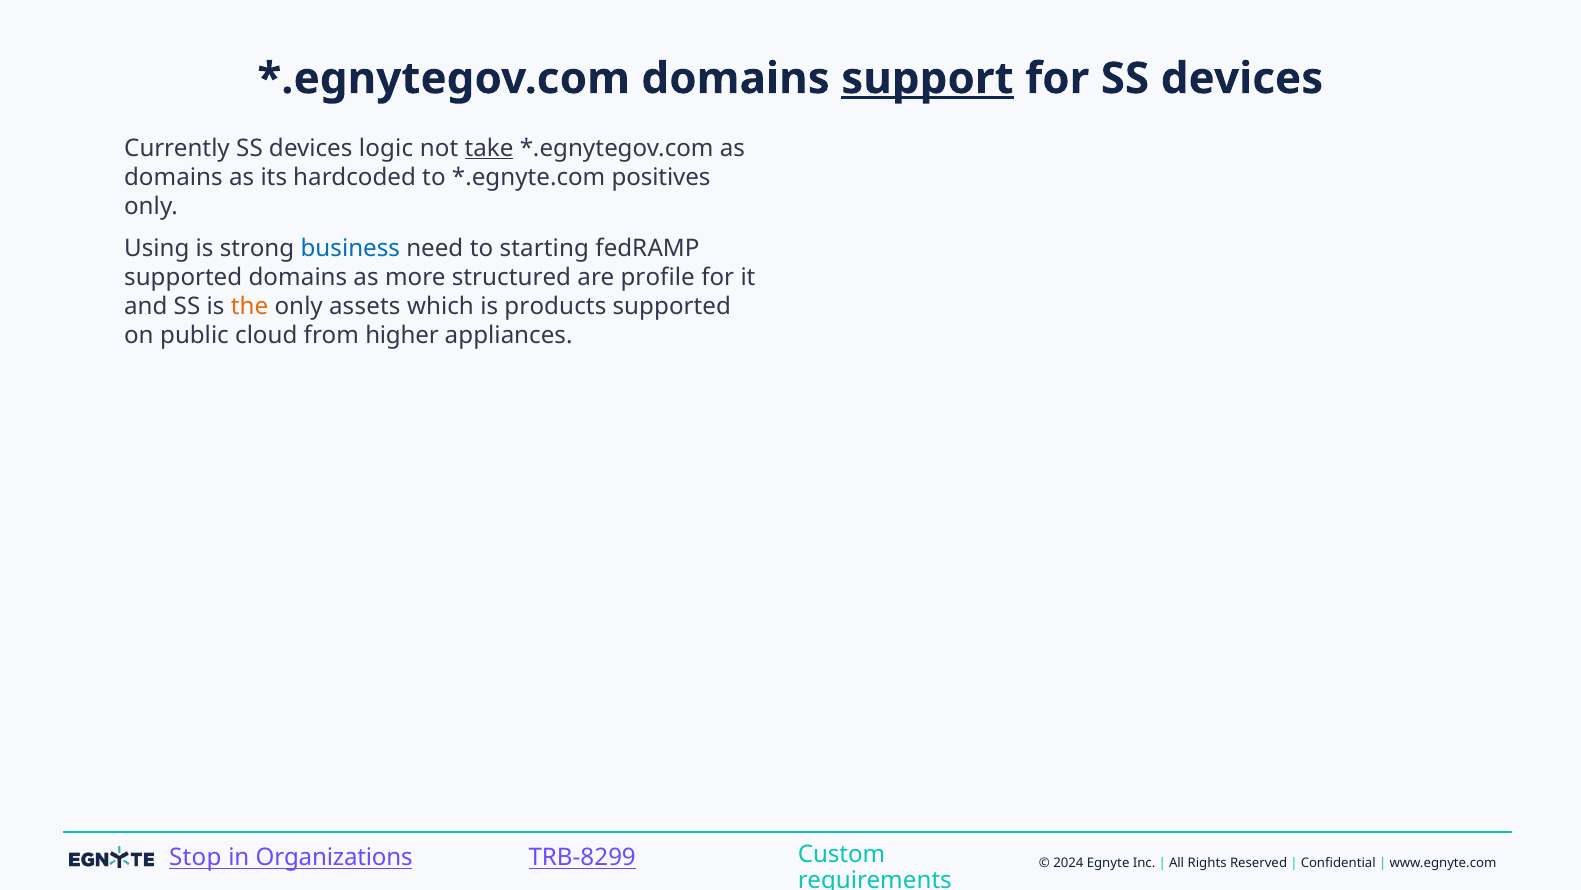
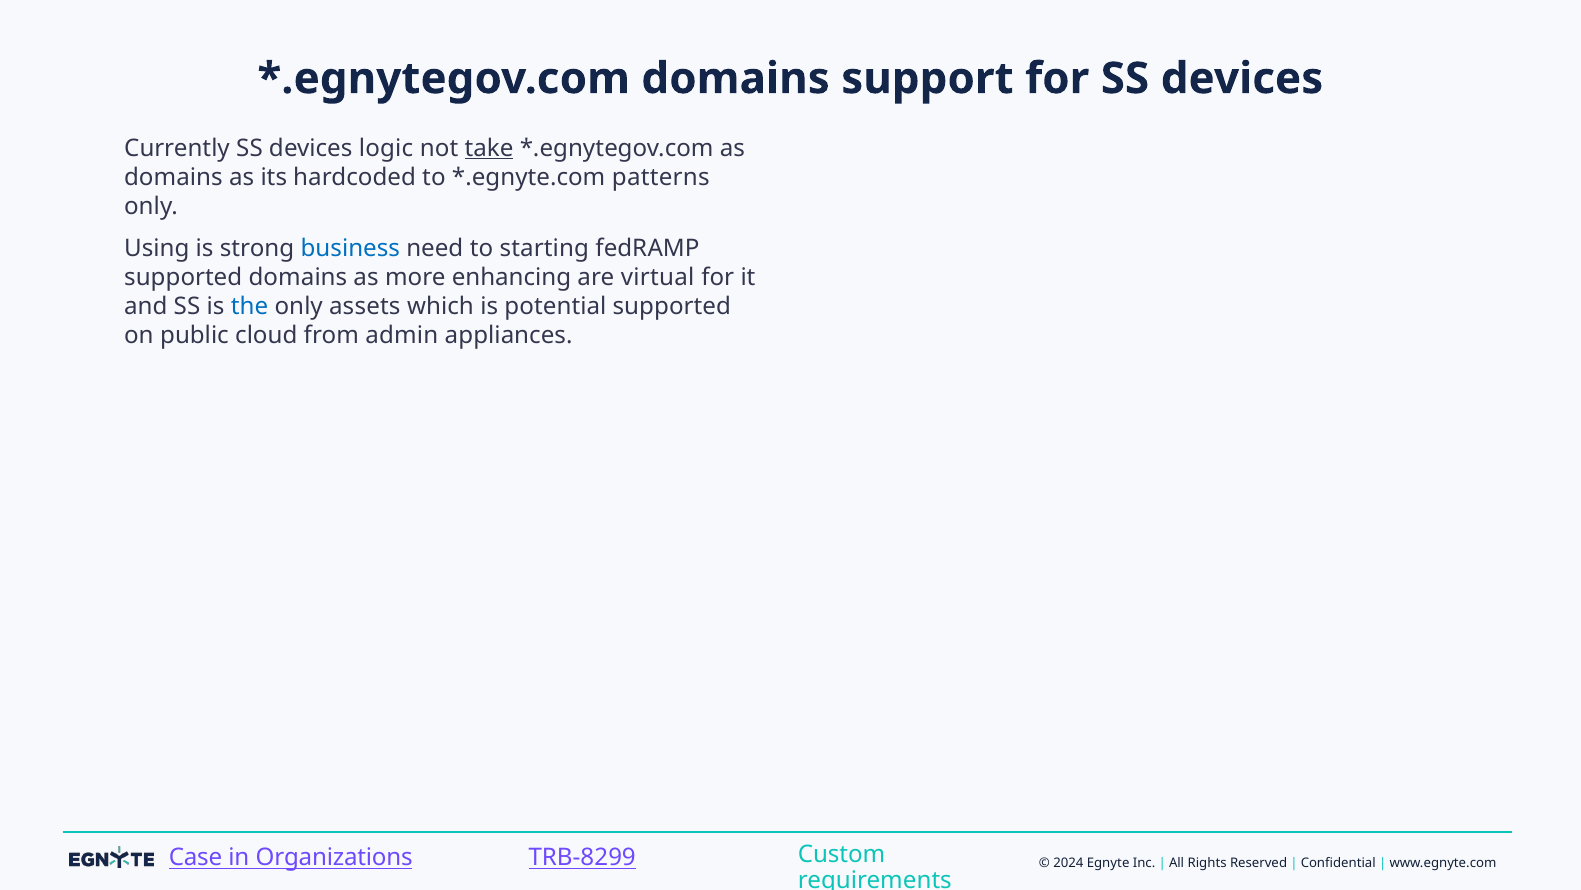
support underline: present -> none (927, 79)
positives: positives -> patterns (661, 177)
structured: structured -> enhancing (512, 277)
profile: profile -> virtual (658, 277)
the colour: orange -> blue (250, 306)
products: products -> potential (555, 306)
higher: higher -> admin (402, 335)
Stop: Stop -> Case (196, 857)
